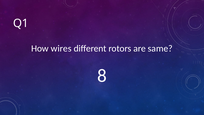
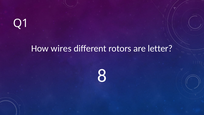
same: same -> letter (160, 48)
